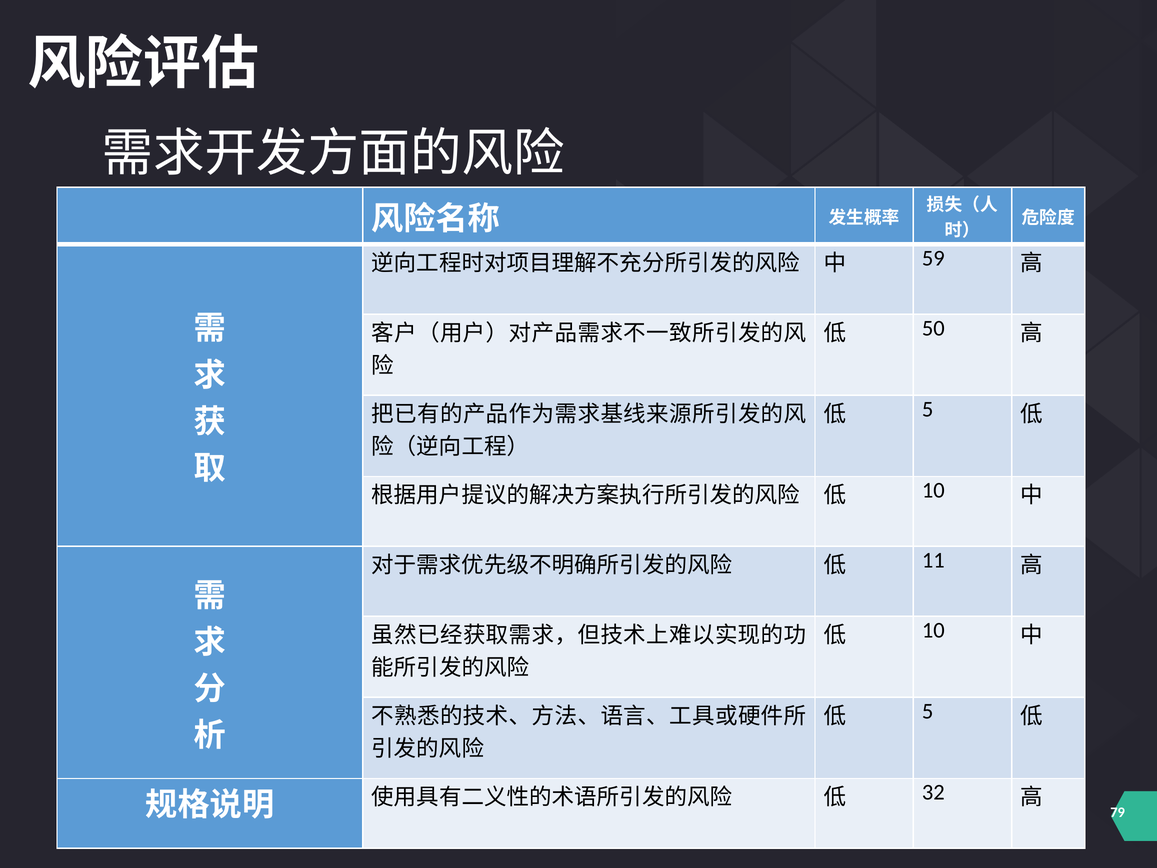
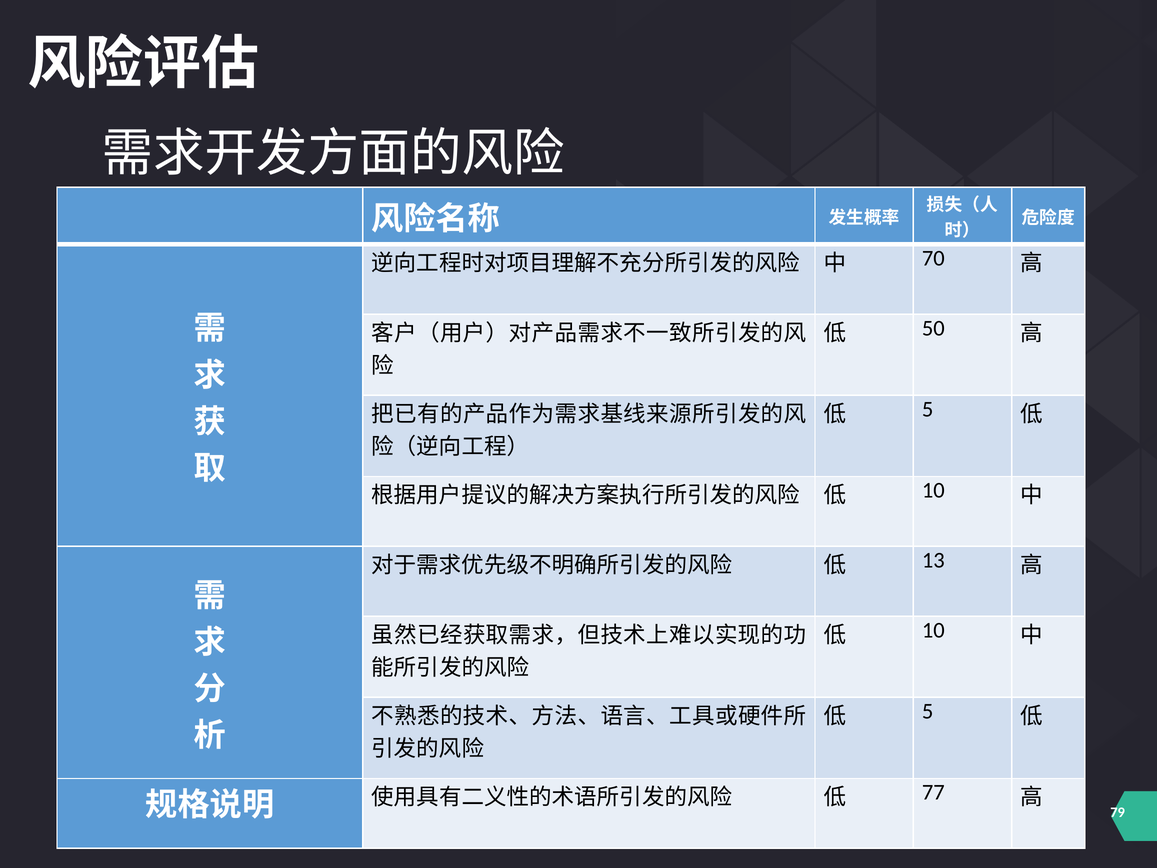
59: 59 -> 70 (933, 258)
11: 11 -> 13 (933, 560)
32: 32 -> 77 (933, 792)
